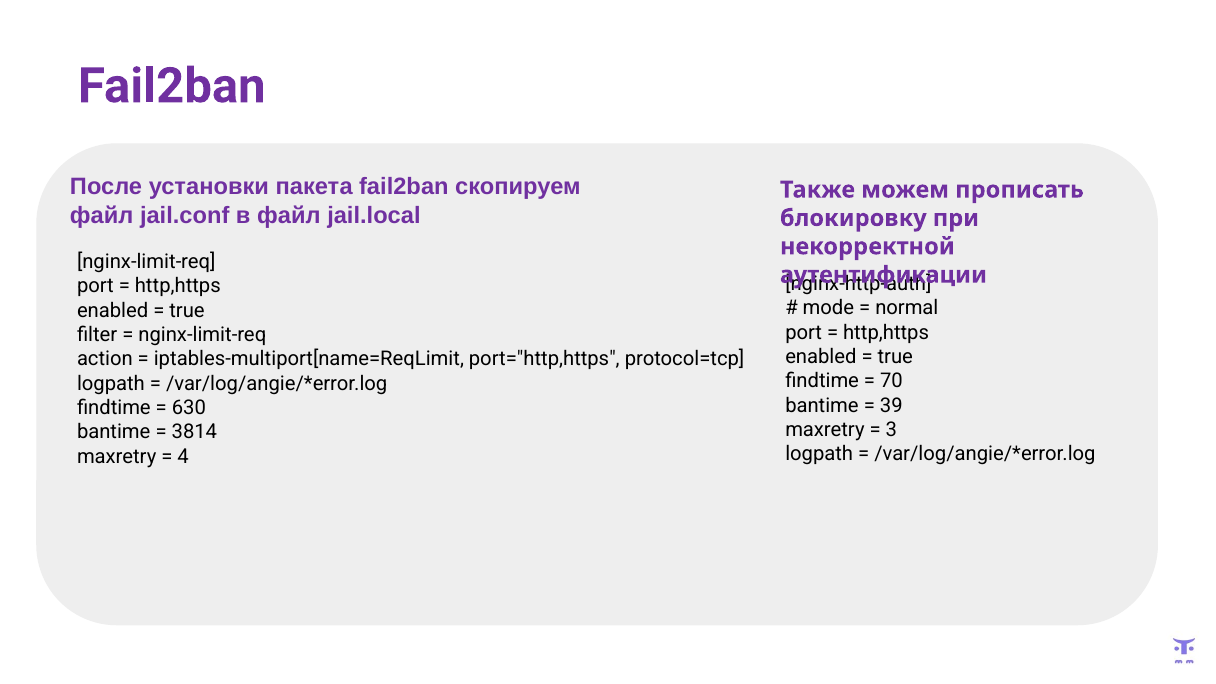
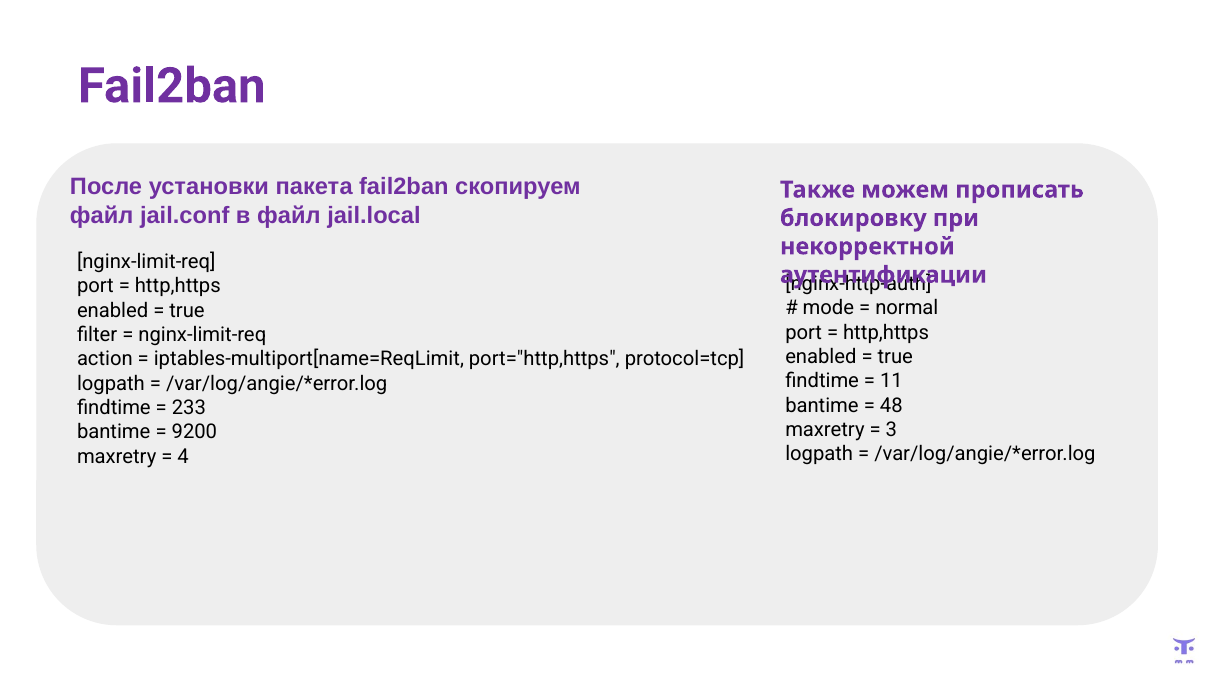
70: 70 -> 11 (891, 381)
39: 39 -> 48 (891, 406)
630: 630 -> 233 (189, 408)
3814: 3814 -> 9200 (194, 432)
